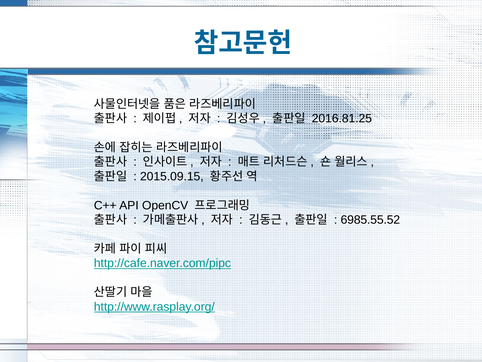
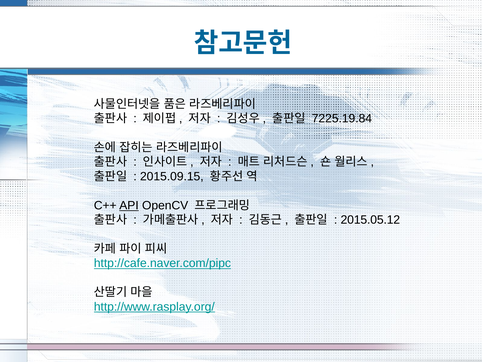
2016.81.25: 2016.81.25 -> 7225.19.84 (342, 118)
API underline: none -> present (129, 205)
6985.55.52: 6985.55.52 -> 2015.05.12 (370, 220)
